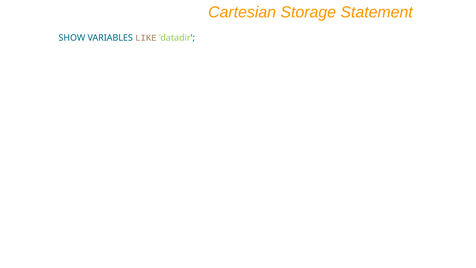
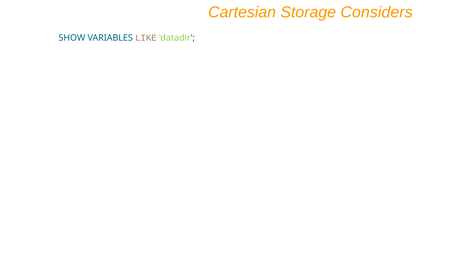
Statement: Statement -> Considers (377, 12)
